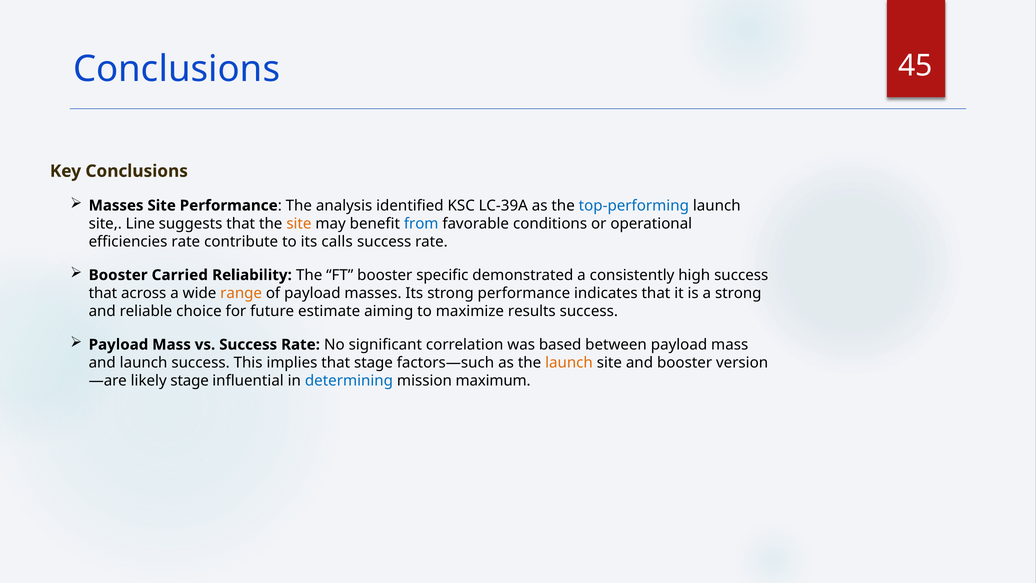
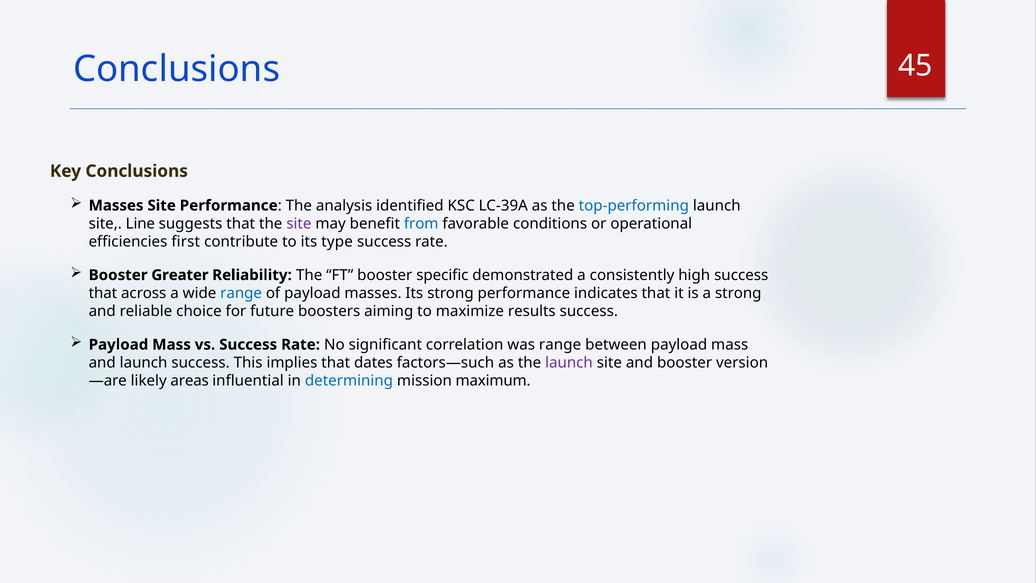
site colour: orange -> purple (299, 224)
efficiencies rate: rate -> first (186, 242)
calls: calls -> type (337, 242)
Carried: Carried -> Greater (180, 275)
range colour: orange -> blue (241, 293)
estimate: estimate -> boosters (329, 311)
was based: based -> range (560, 345)
that stage: stage -> dates (373, 363)
launch colour: orange -> purple (569, 363)
likely stage: stage -> areas (190, 381)
